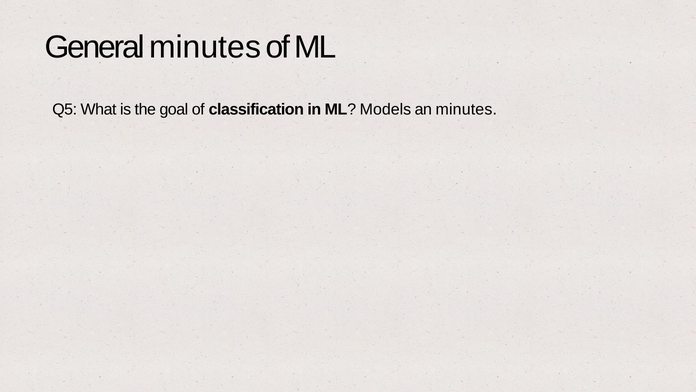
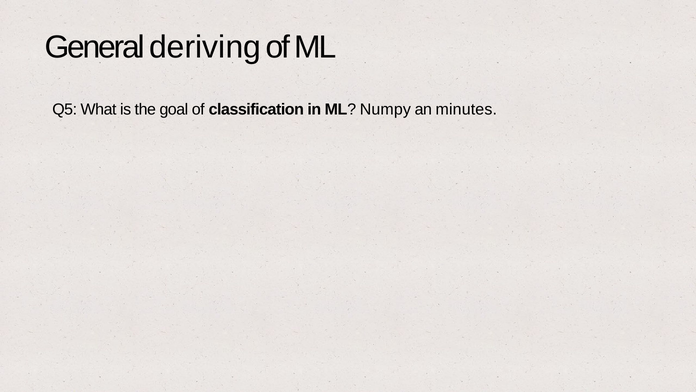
General minutes: minutes -> deriving (205, 47)
Models: Models -> Numpy (385, 109)
